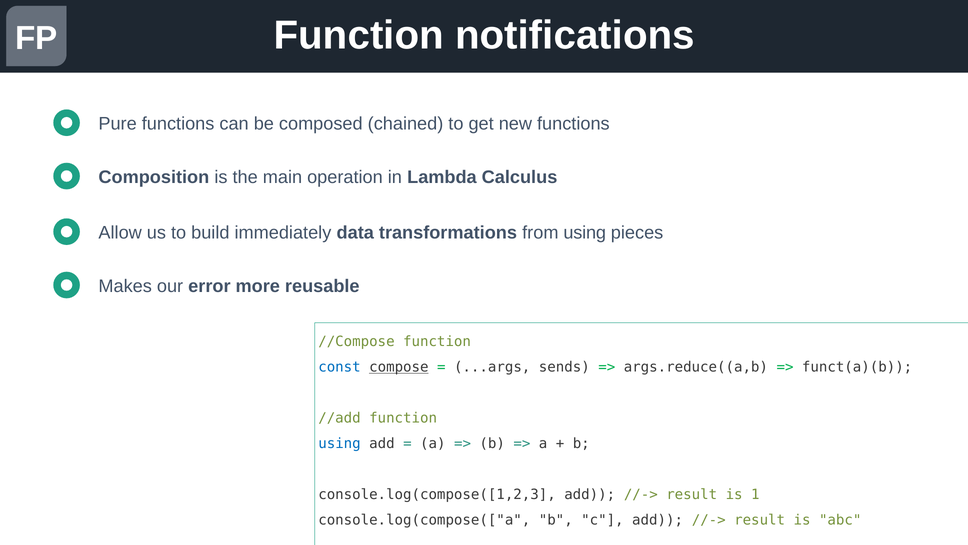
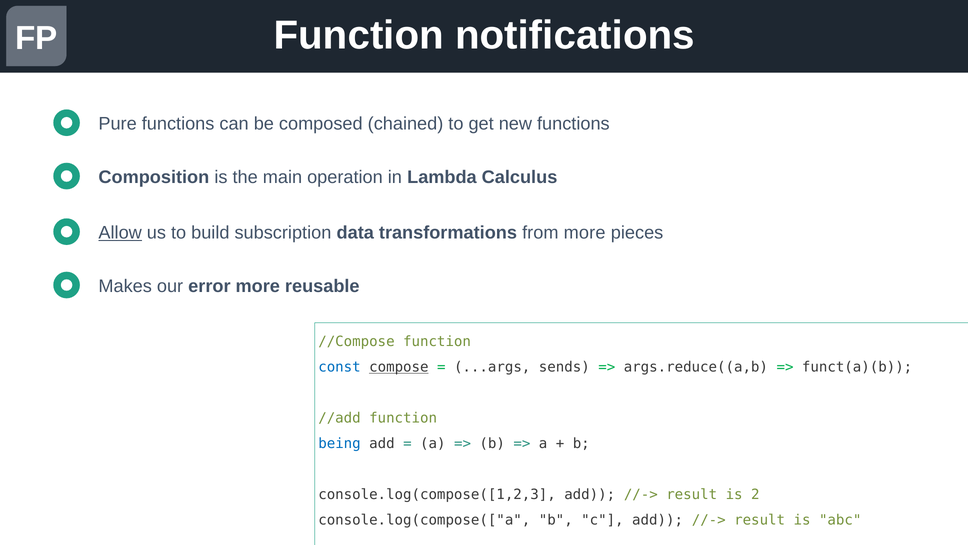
Allow underline: none -> present (120, 233)
immediately: immediately -> subscription (283, 233)
from using: using -> more (585, 233)
using: using -> being (340, 443)
1: 1 -> 2 (755, 494)
